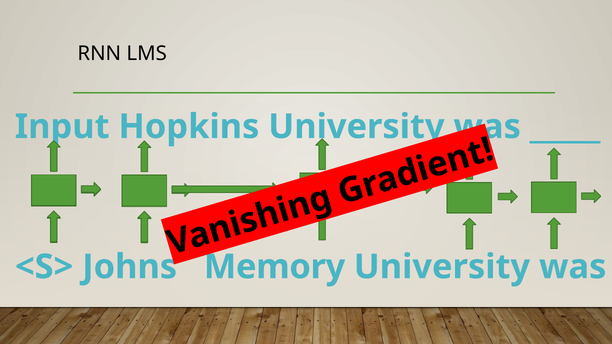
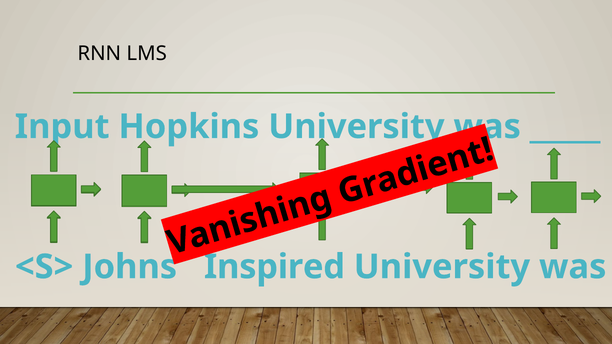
Memory: Memory -> Inspired (274, 267)
